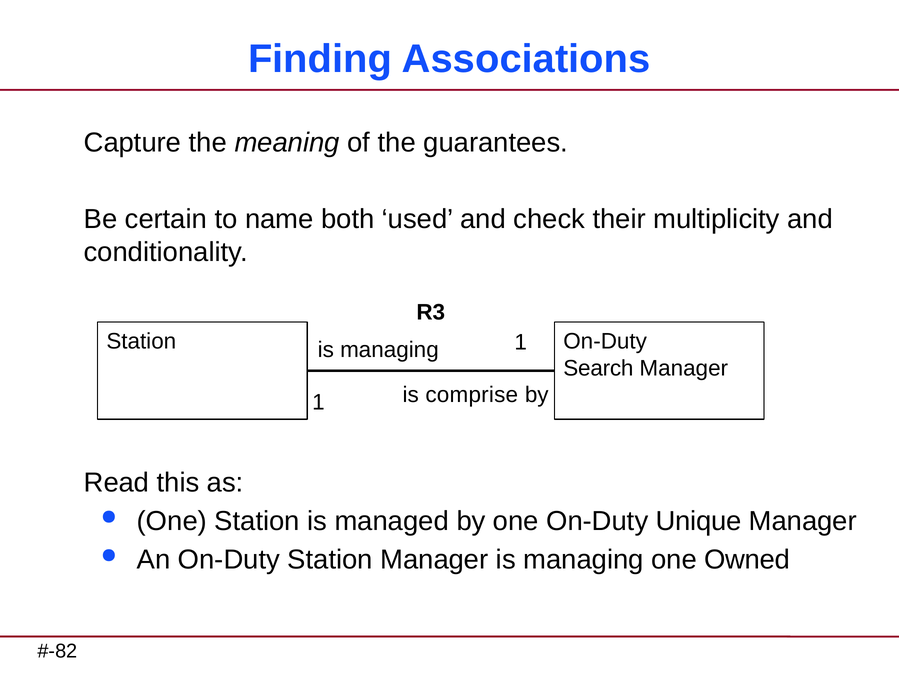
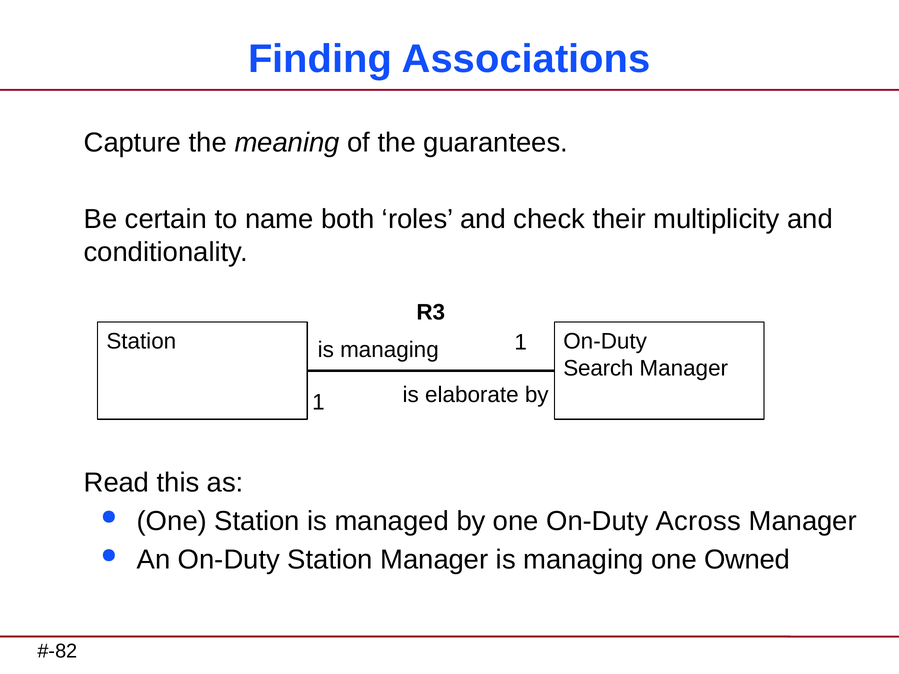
used: used -> roles (418, 220)
comprise: comprise -> elaborate (472, 395)
Unique: Unique -> Across (698, 522)
